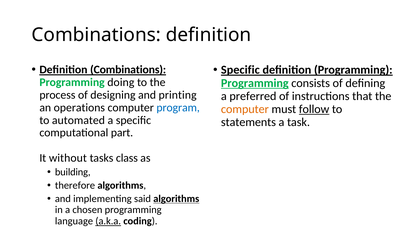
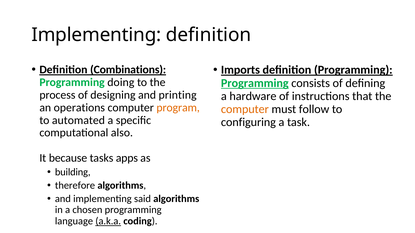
Combinations: Combinations -> Implementing (96, 35)
Specific: Specific -> Imports (240, 70)
preferred: preferred -> hardware (253, 96)
program colour: blue -> orange (178, 108)
follow underline: present -> none (314, 109)
statements: statements -> configuring (248, 122)
part: part -> also (122, 133)
without: without -> because (68, 158)
class: class -> apps (127, 158)
algorithms underline: present -> none (176, 199)
